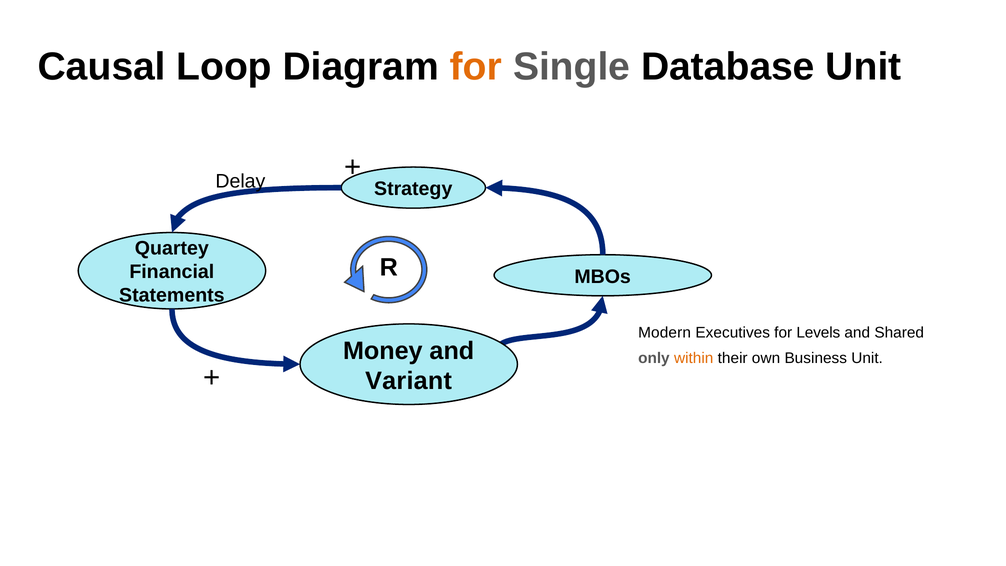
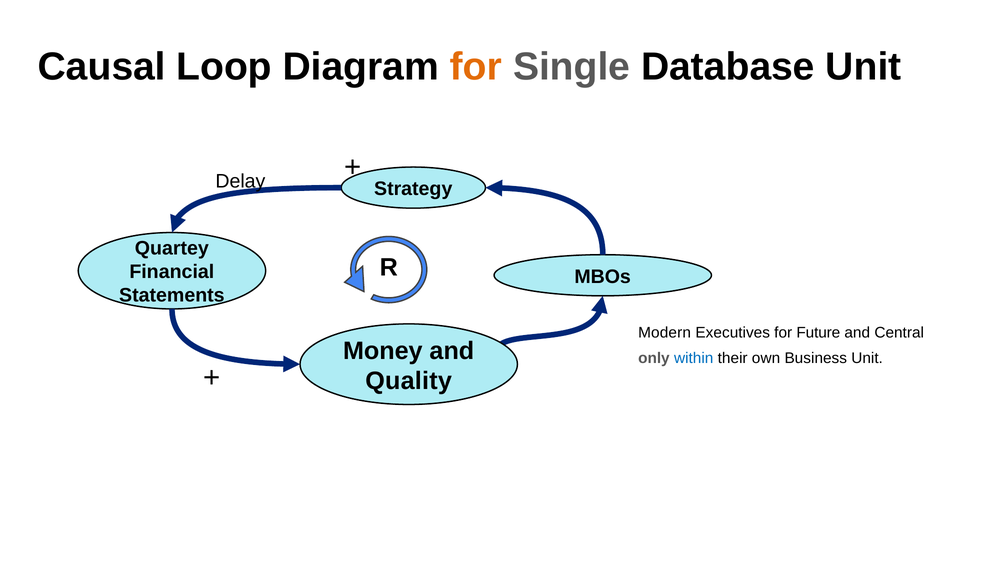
Levels: Levels -> Future (818, 333)
Shared: Shared -> Central (899, 333)
within colour: orange -> blue (694, 358)
Variant: Variant -> Quality (409, 381)
